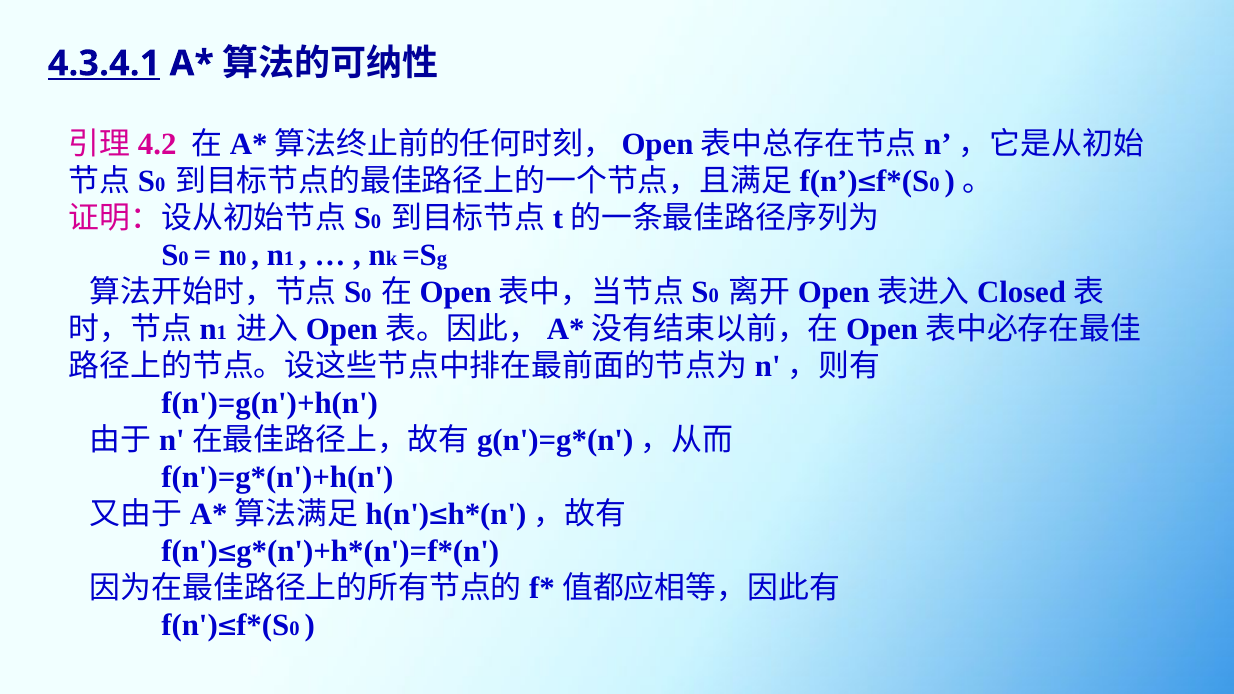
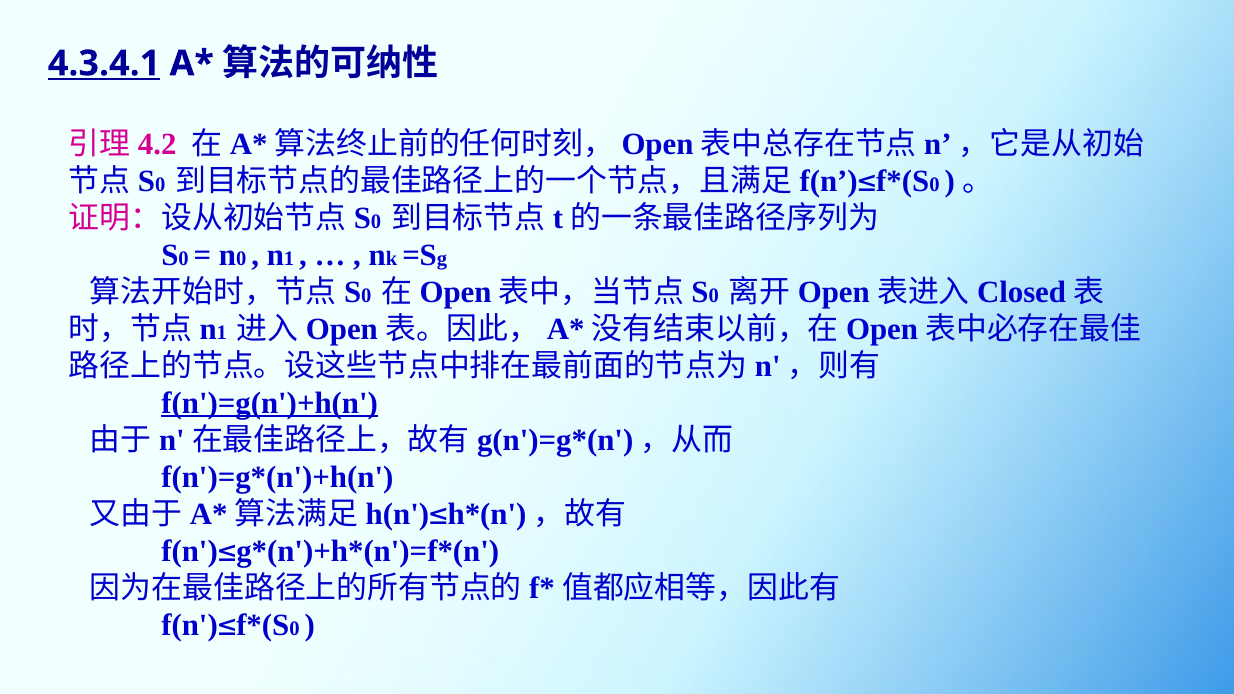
f(n')=g(n')+h(n underline: none -> present (270, 403)
